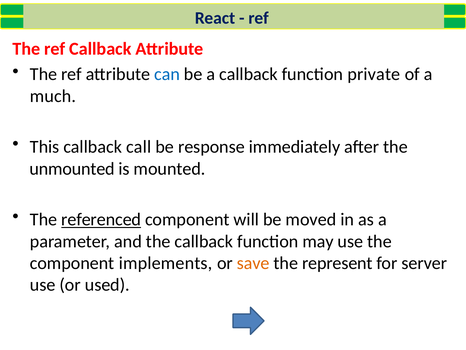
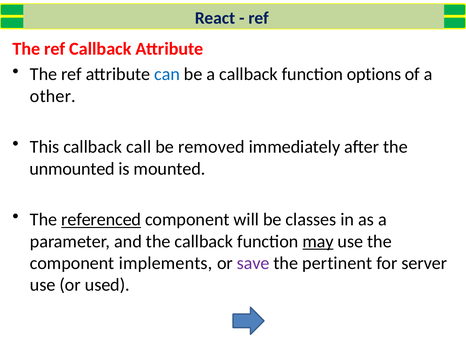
private: private -> options (374, 74)
much: much -> other (53, 96)
response: response -> removed (211, 147)
moved: moved -> classes (311, 219)
may underline: none -> present (318, 241)
save colour: orange -> purple (253, 263)
represent: represent -> pertinent (337, 263)
